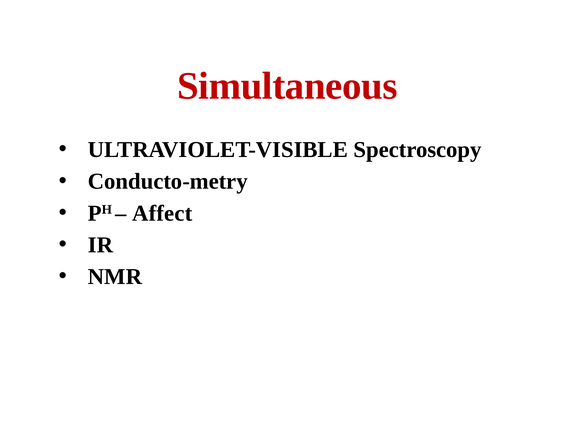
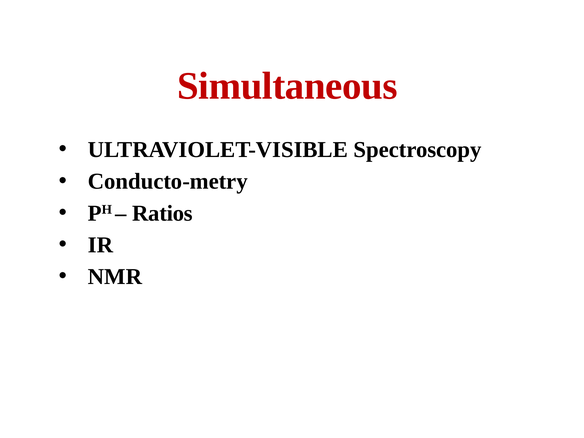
Affect: Affect -> Ratios (162, 213)
